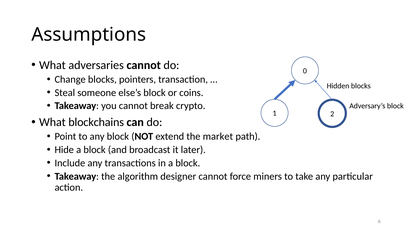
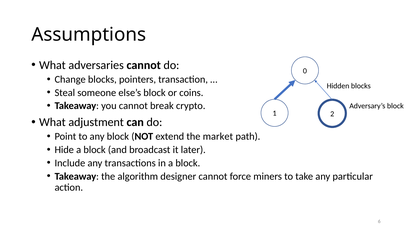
blockchains: blockchains -> adjustment (96, 122)
